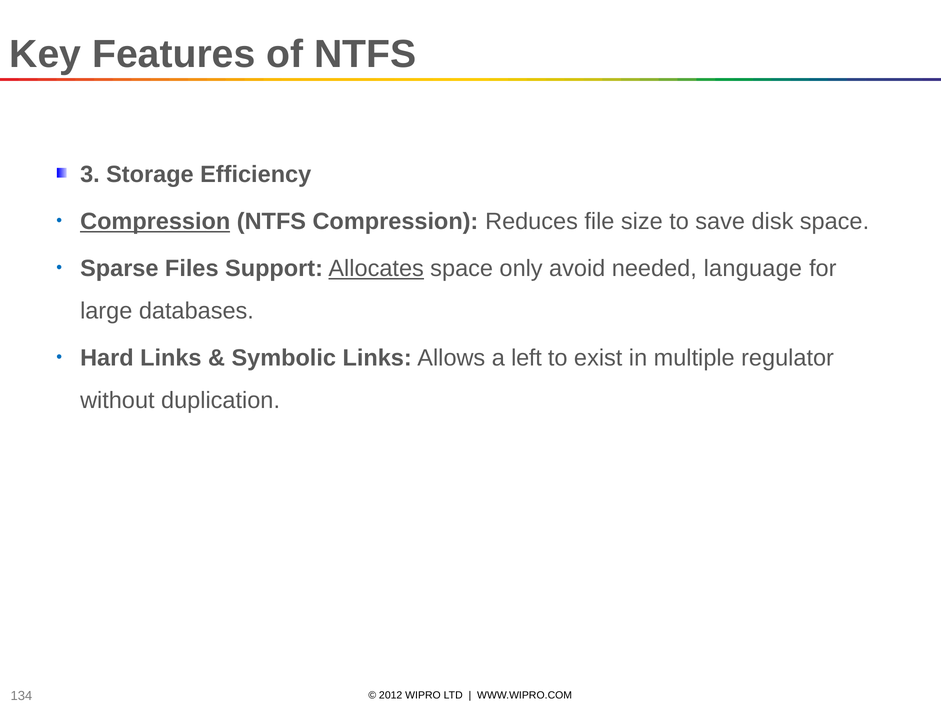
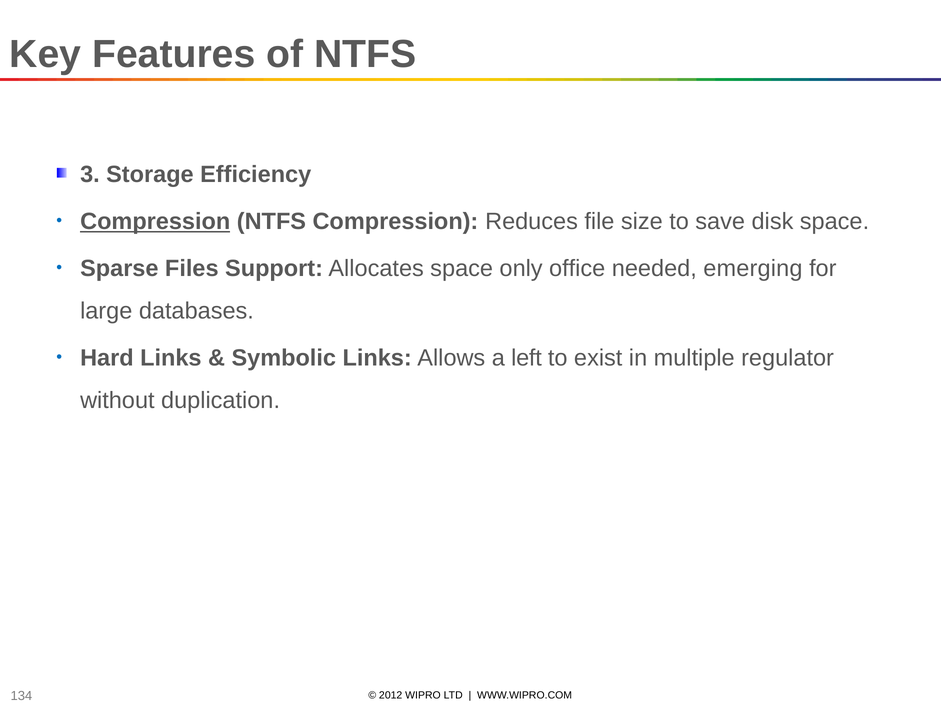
Allocates underline: present -> none (376, 269)
avoid: avoid -> office (577, 269)
language: language -> emerging (753, 269)
